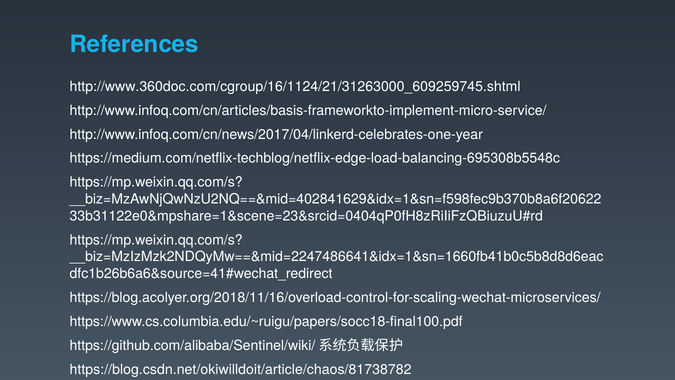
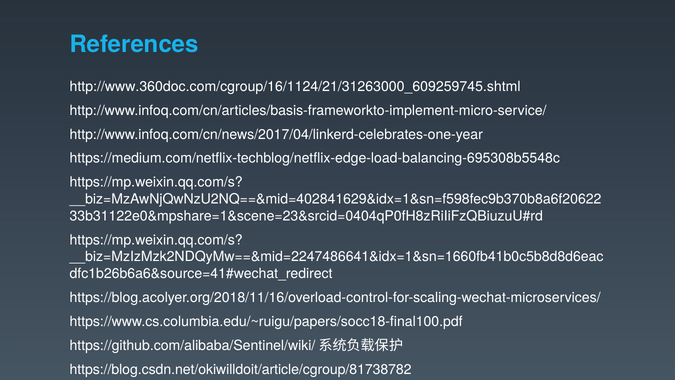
https://blog.csdn.net/okiwilldoit/article/chaos/81738782: https://blog.csdn.net/okiwilldoit/article/chaos/81738782 -> https://blog.csdn.net/okiwilldoit/article/cgroup/81738782 (241, 369)
